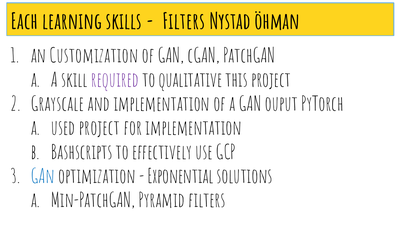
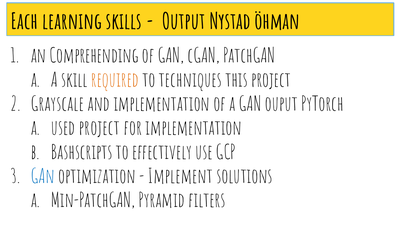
Filters: Filters -> Output (184, 22)
Customization: Customization -> Comprehending (94, 56)
required colour: purple -> orange (115, 80)
qualitative: qualitative -> techniques (190, 80)
Exponential: Exponential -> Implement (180, 177)
